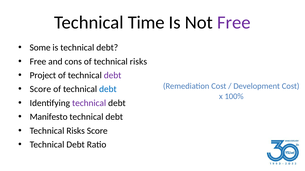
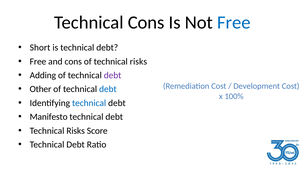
Technical Time: Time -> Cons (146, 22)
Free colour: purple -> blue (234, 22)
Some: Some -> Short (40, 48)
Project: Project -> Adding (43, 76)
Score: Score -> Other (41, 89)
technical colour: purple -> blue (89, 103)
